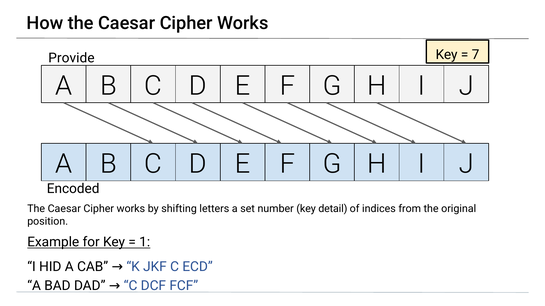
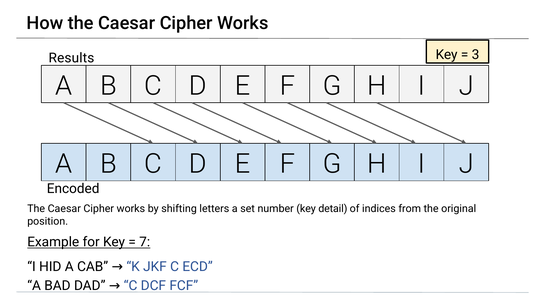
7: 7 -> 3 (476, 55)
Provide: Provide -> Results (71, 58)
1: 1 -> 7 (145, 242)
